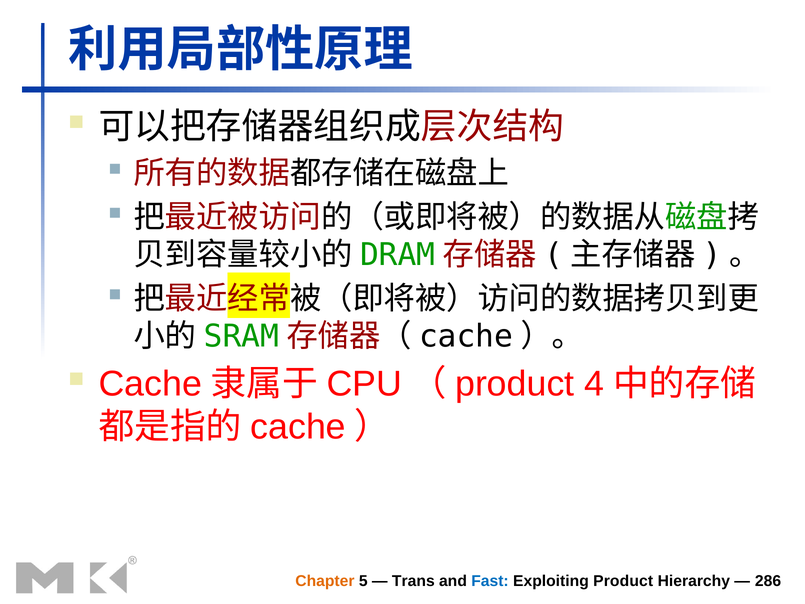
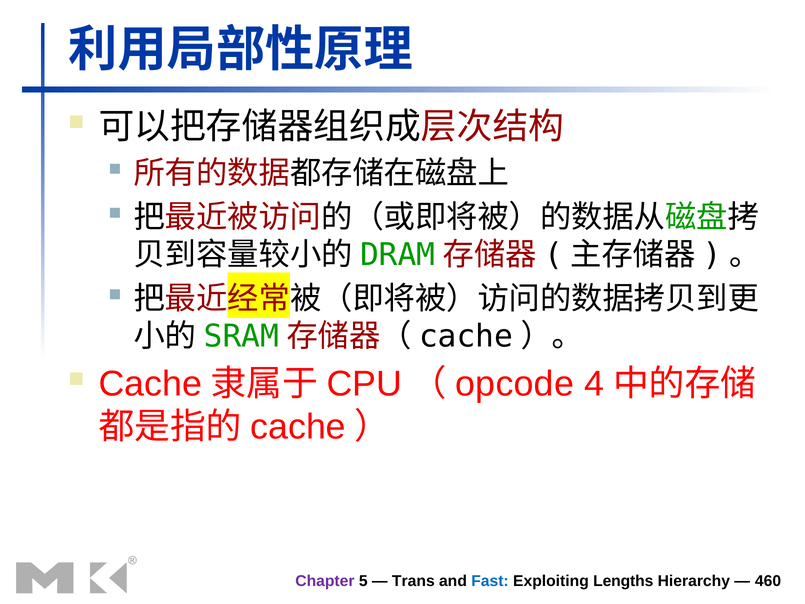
product: product -> opcode (515, 384)
Chapter colour: orange -> purple (325, 581)
Exploiting Product: Product -> Lengths (623, 581)
286: 286 -> 460 (768, 581)
